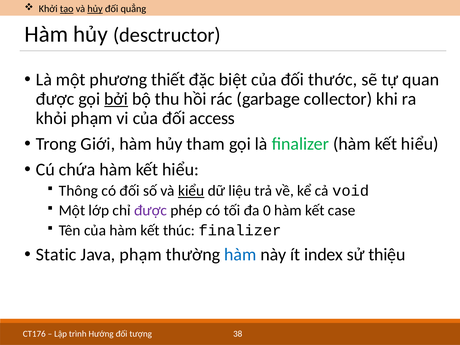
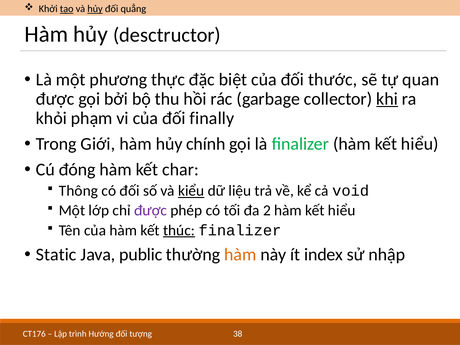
thiết: thiết -> thực (168, 80)
bởi underline: present -> none (116, 99)
khi underline: none -> present (387, 99)
access: access -> finally (212, 118)
tham: tham -> chính (206, 144)
chứa: chứa -> đóng (77, 170)
hiểu: hiểu -> char (181, 170)
0: 0 -> 2 (267, 211)
case: case -> hiểu (342, 211)
thúc underline: none -> present (179, 230)
Java phạm: phạm -> public (141, 255)
hàm colour: blue -> orange (240, 255)
thiệu: thiệu -> nhập (387, 255)
